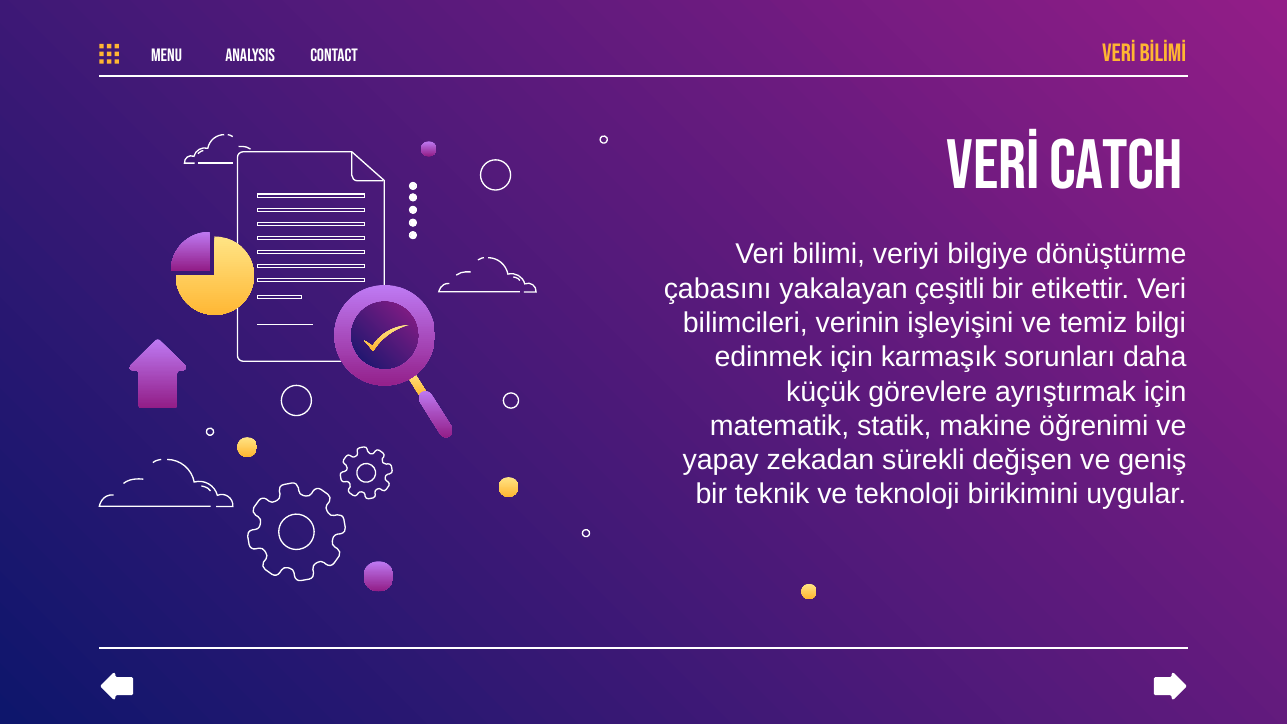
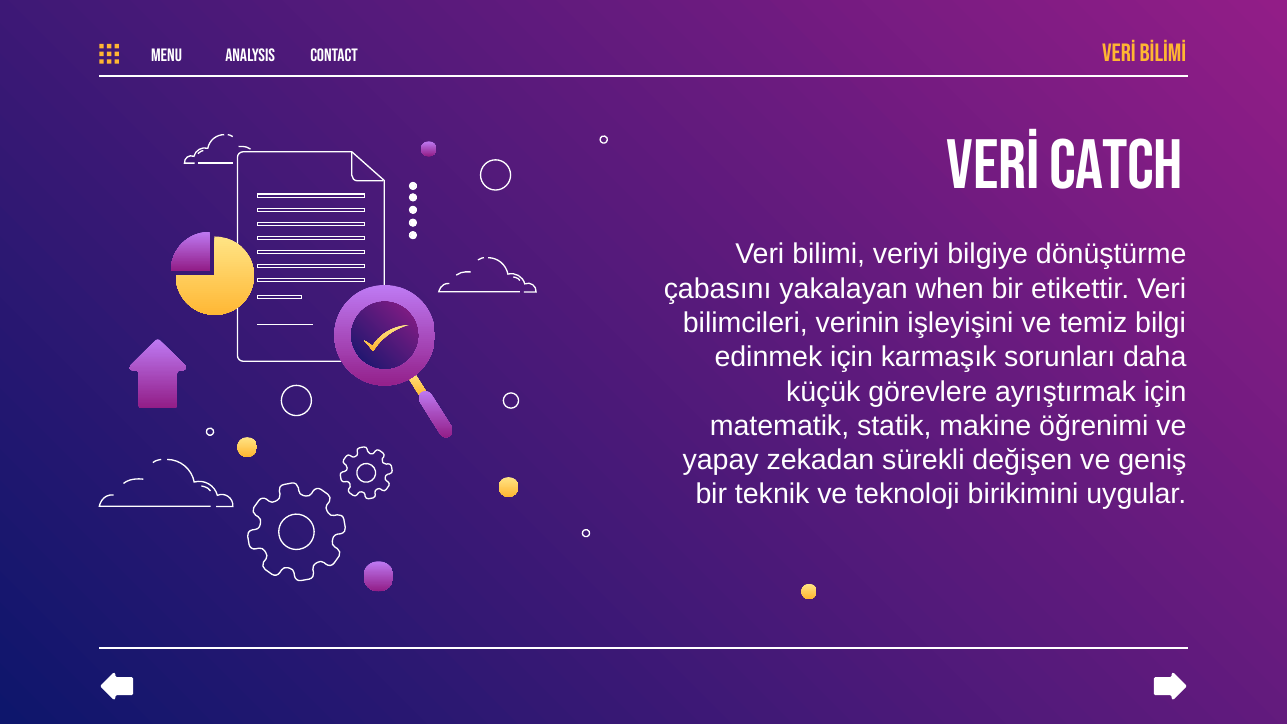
çeşitli: çeşitli -> when (950, 289)
